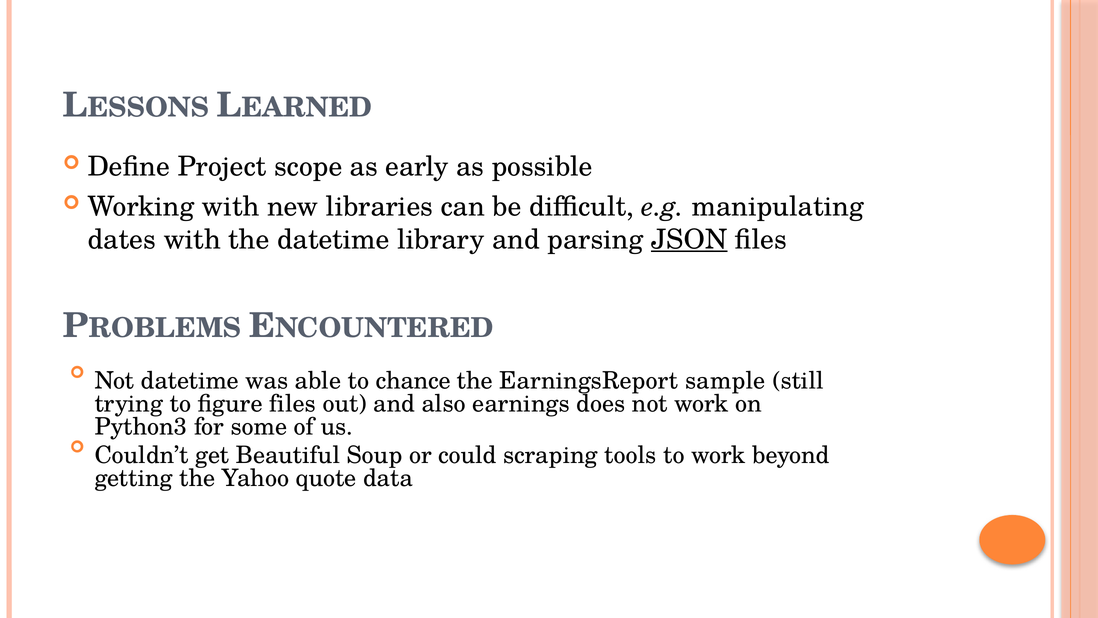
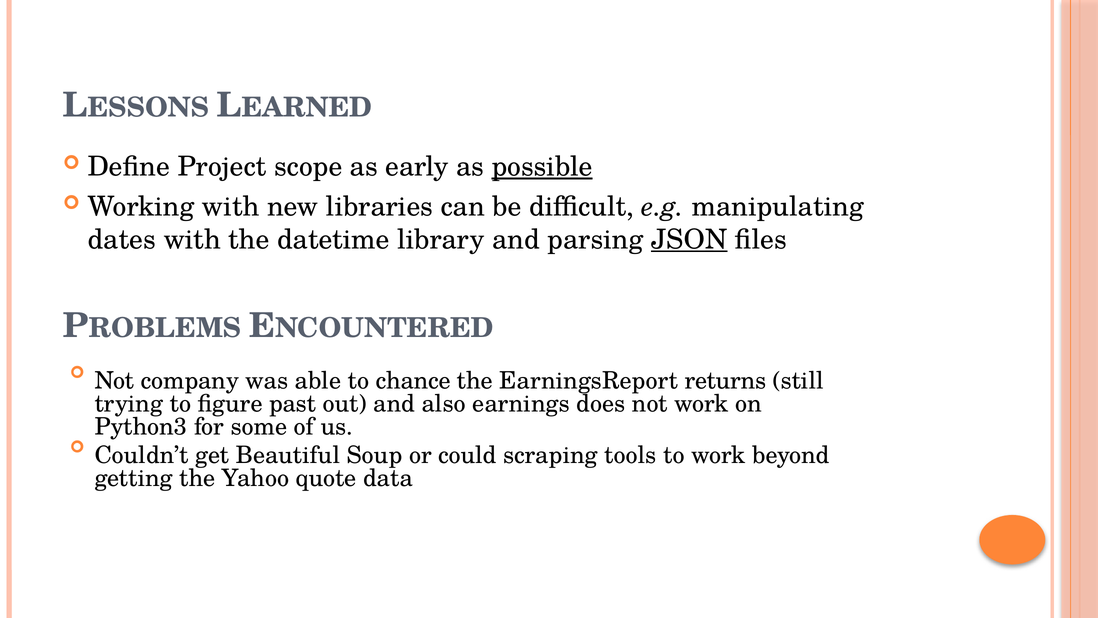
possible underline: none -> present (542, 167)
Not datetime: datetime -> company (190, 380)
sample: sample -> returns (726, 380)
figure files: files -> past (293, 403)
